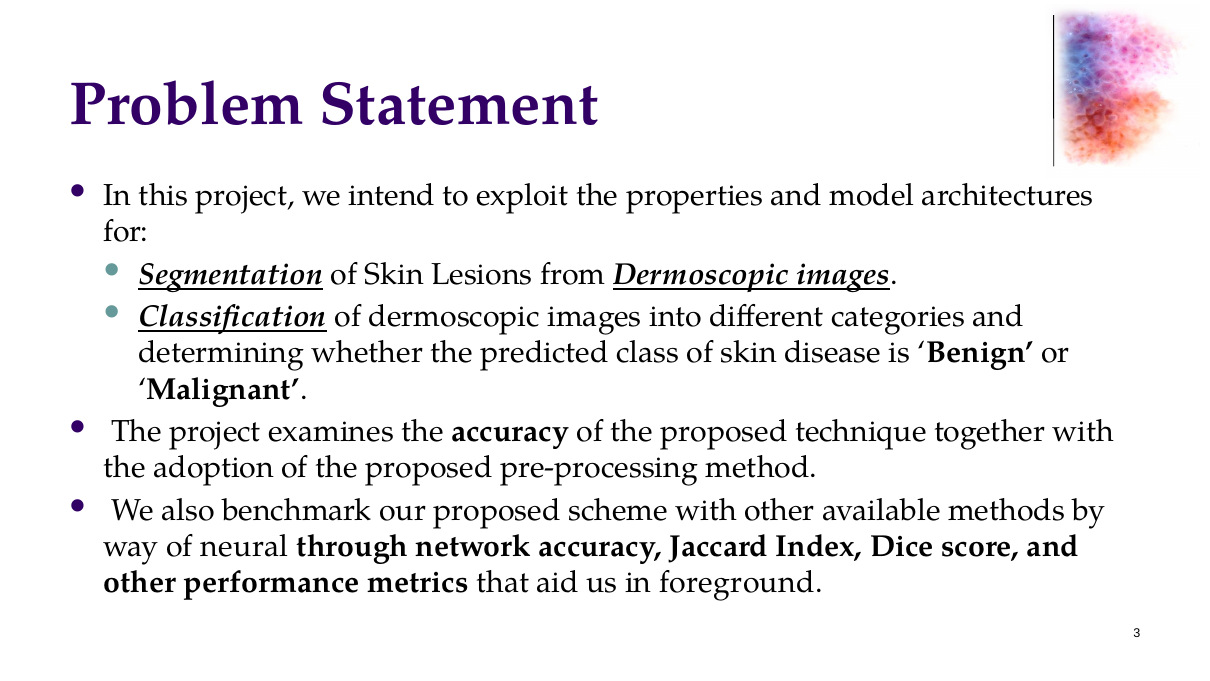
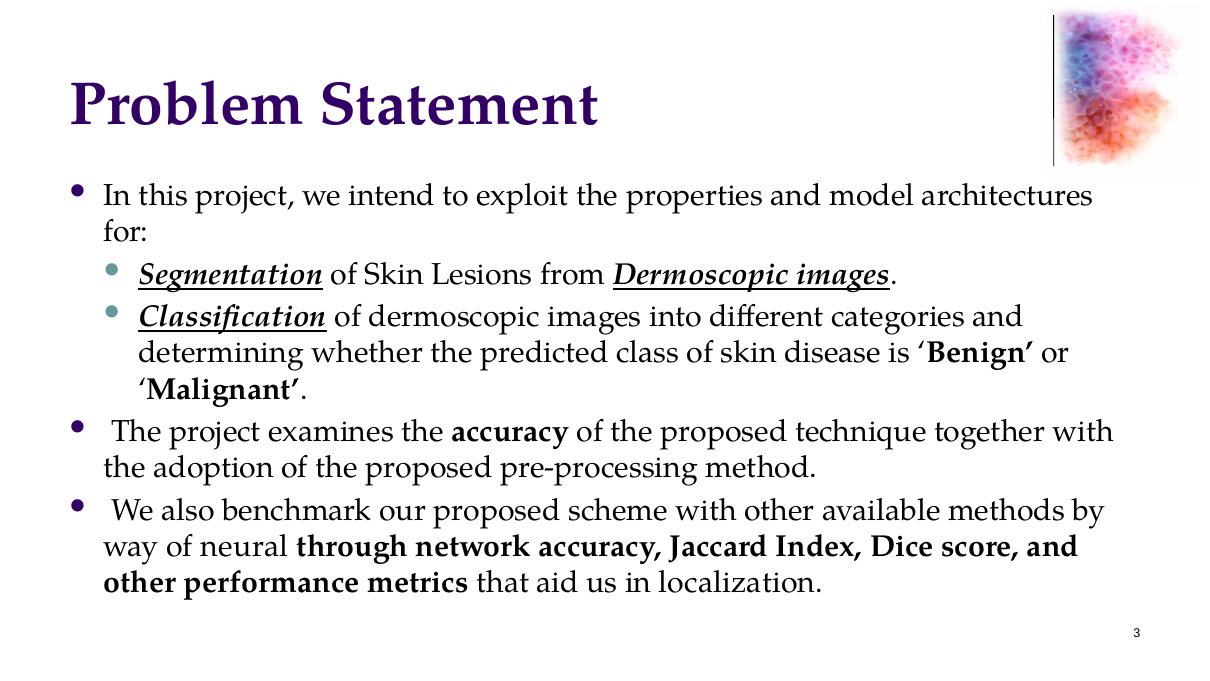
foreground: foreground -> localization (741, 583)
